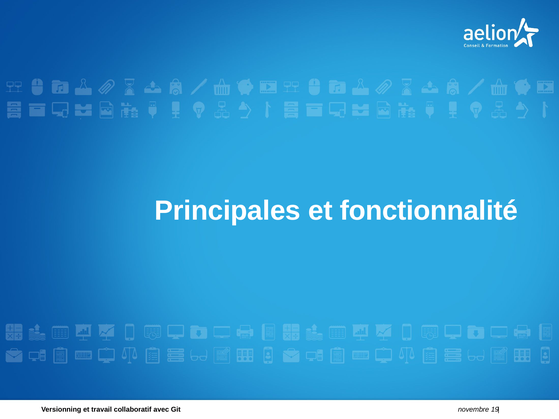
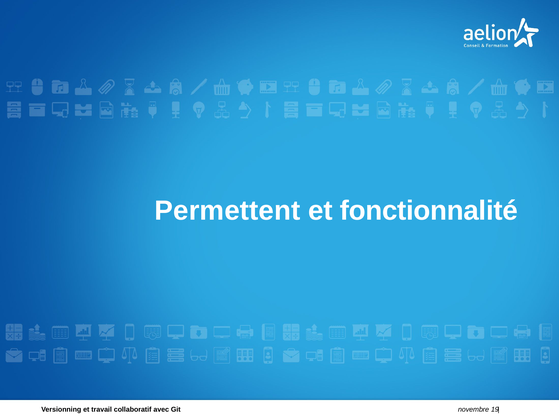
Principales: Principales -> Permettent (227, 211)
